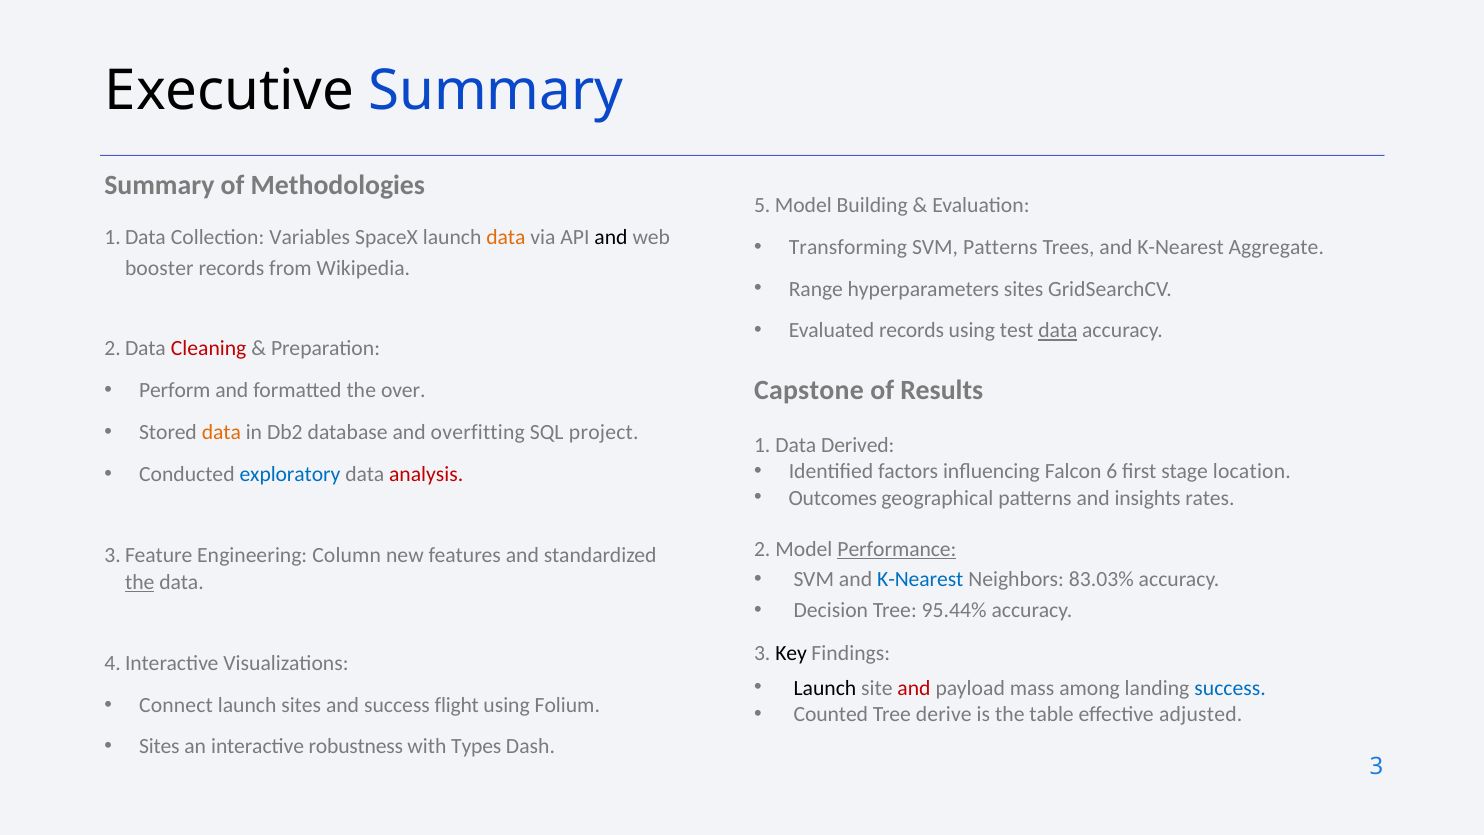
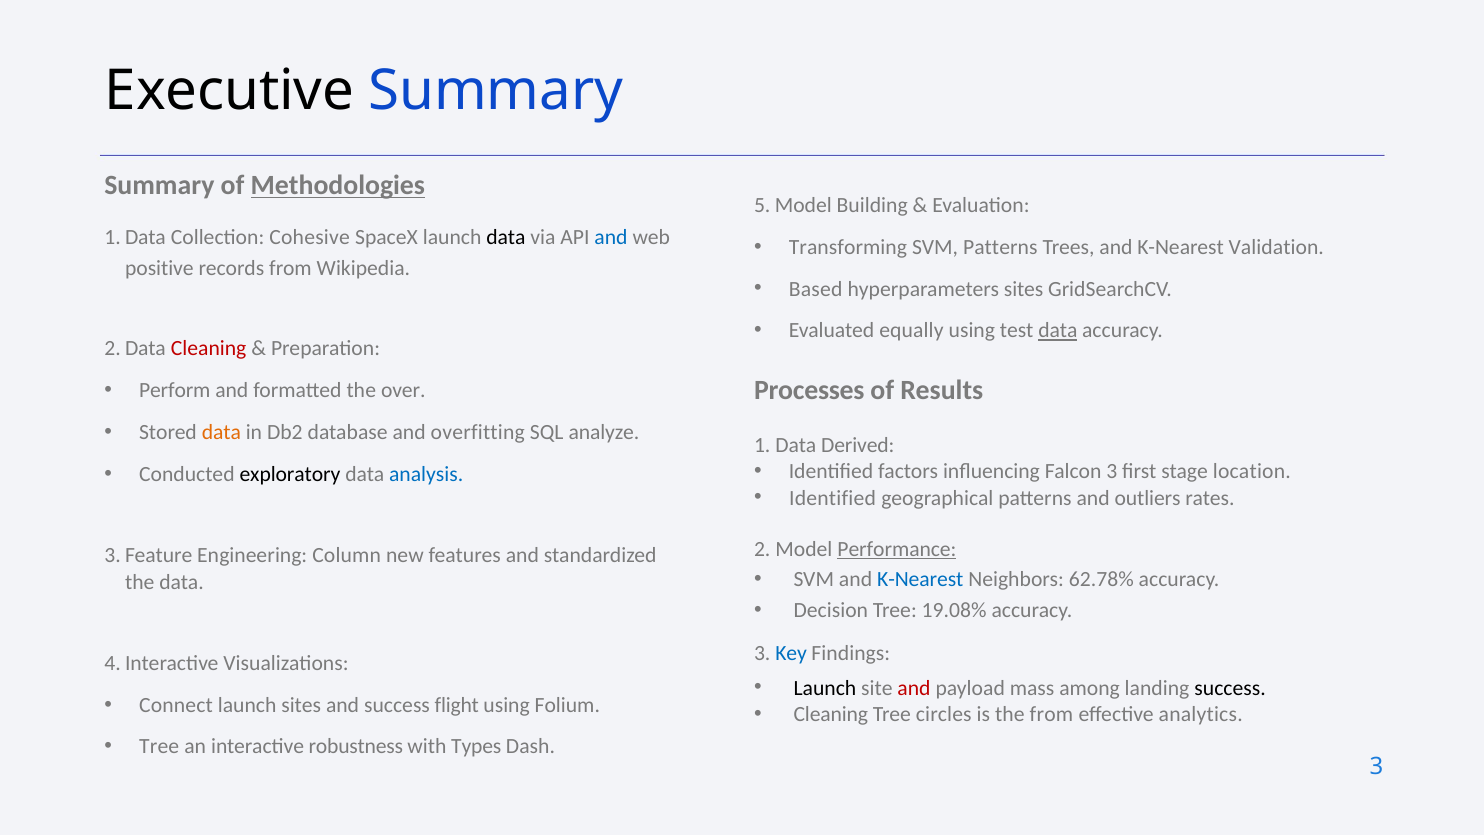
Methodologies underline: none -> present (338, 186)
Variables: Variables -> Cohesive (310, 237)
data colour: orange -> black (506, 237)
and colour: black -> blue (611, 237)
Aggregate: Aggregate -> Validation (1276, 247)
booster: booster -> positive (159, 268)
Range: Range -> Based (816, 289)
Evaluated records: records -> equally (911, 331)
Capstone: Capstone -> Processes (809, 390)
project: project -> analyze (604, 432)
Falcon 6: 6 -> 3 (1112, 471)
exploratory colour: blue -> black (290, 474)
analysis colour: red -> blue (426, 474)
Outcomes: Outcomes -> Identified (833, 498)
insights: insights -> outliers (1148, 498)
83.03%: 83.03% -> 62.78% (1101, 580)
the underline: present -> none (140, 582)
95.44%: 95.44% -> 19.08% (954, 610)
Key colour: black -> blue (791, 653)
success colour: blue -> black (1230, 688)
Counted: Counted -> Cleaning (831, 714)
derive: derive -> circles (944, 714)
the table: table -> from (1051, 714)
adjusted: adjusted -> analytics (1201, 714)
Sites: Sites -> Tree (159, 746)
